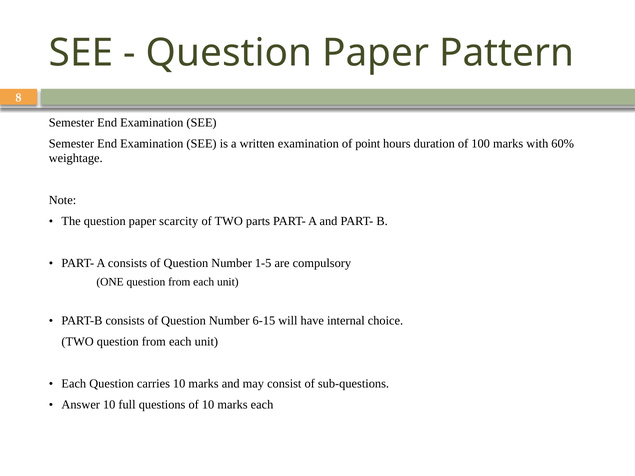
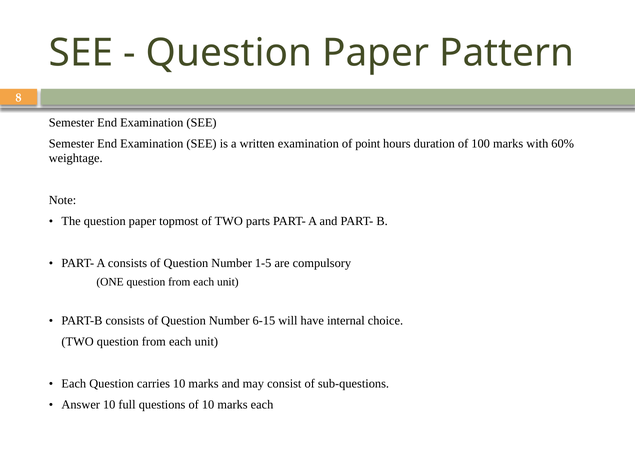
scarcity: scarcity -> topmost (179, 221)
